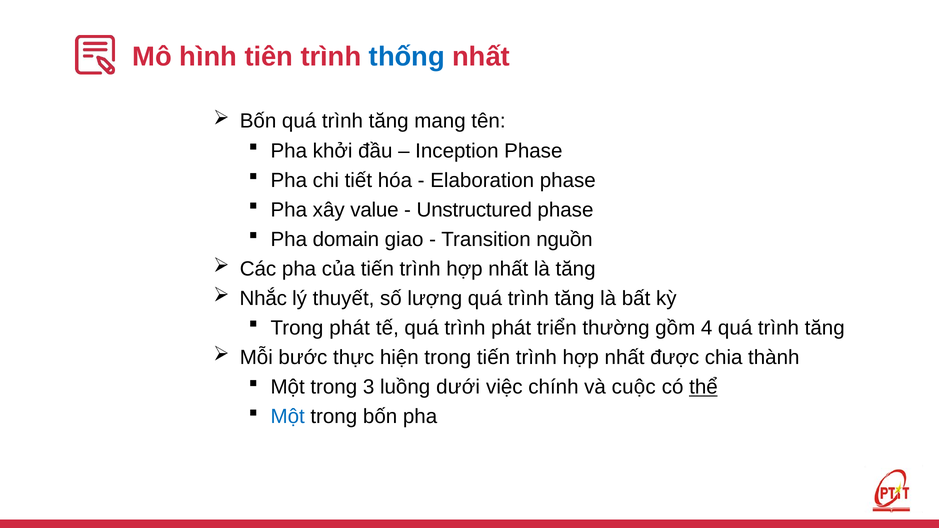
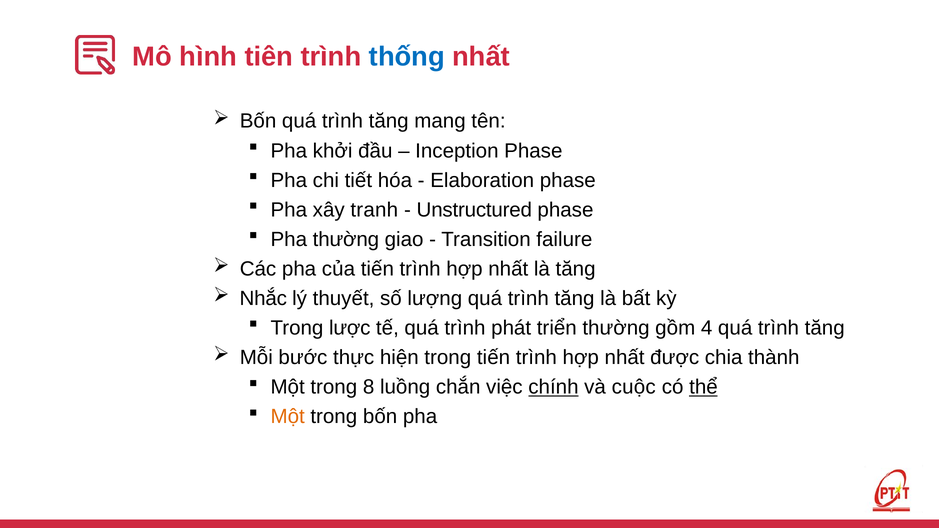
value: value -> tranh (374, 210)
Pha domain: domain -> thường (346, 239)
nguồn: nguồn -> failure (564, 239)
Trong phát: phát -> lược (350, 328)
3: 3 -> 8 (369, 387)
dưới: dưới -> chắn (458, 387)
chính underline: none -> present (553, 387)
Một colour: blue -> orange (288, 417)
